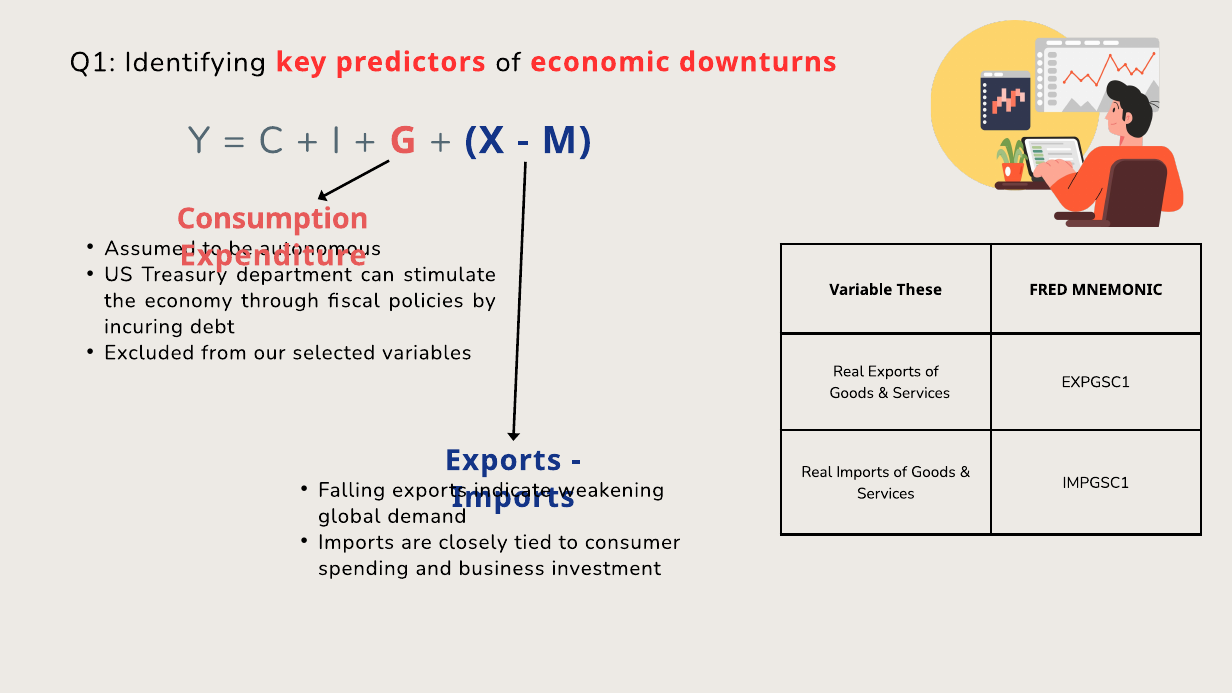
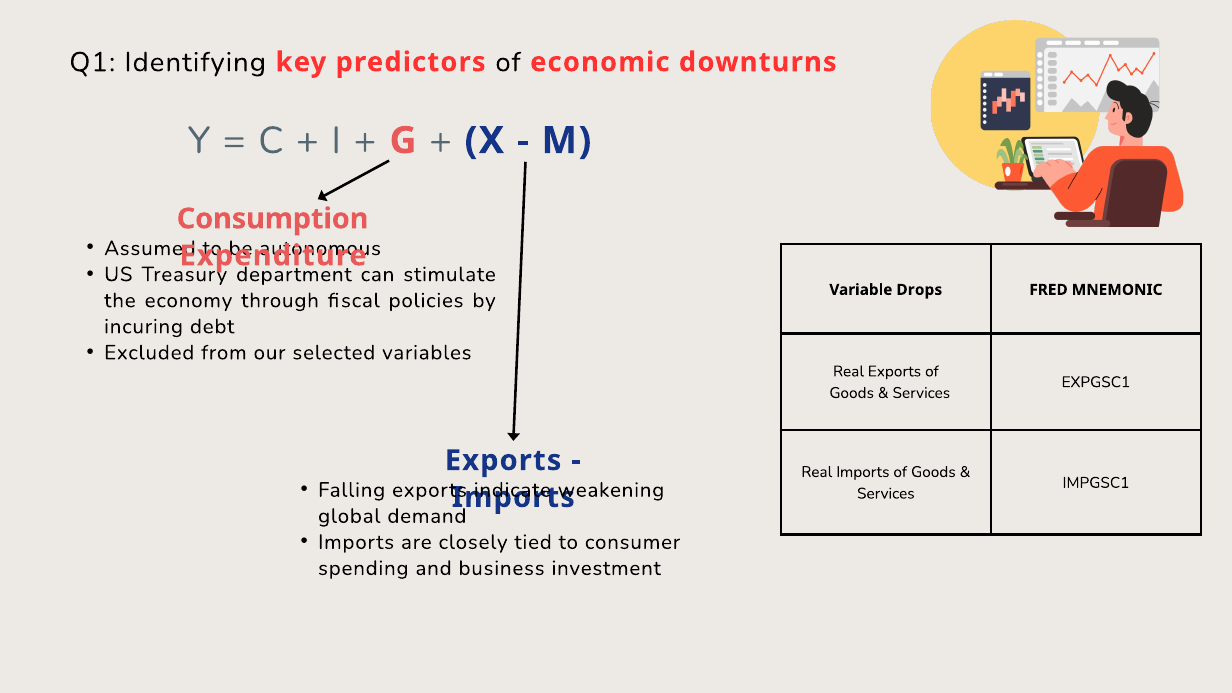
These: These -> Drops (919, 290)
